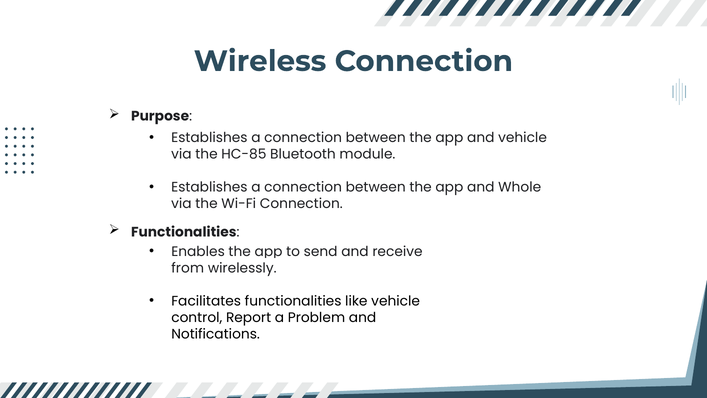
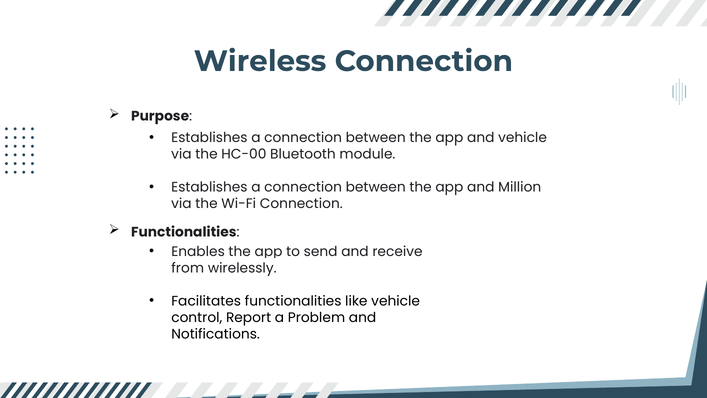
HC-85: HC-85 -> HC-00 (244, 154)
Whole: Whole -> Million (520, 187)
